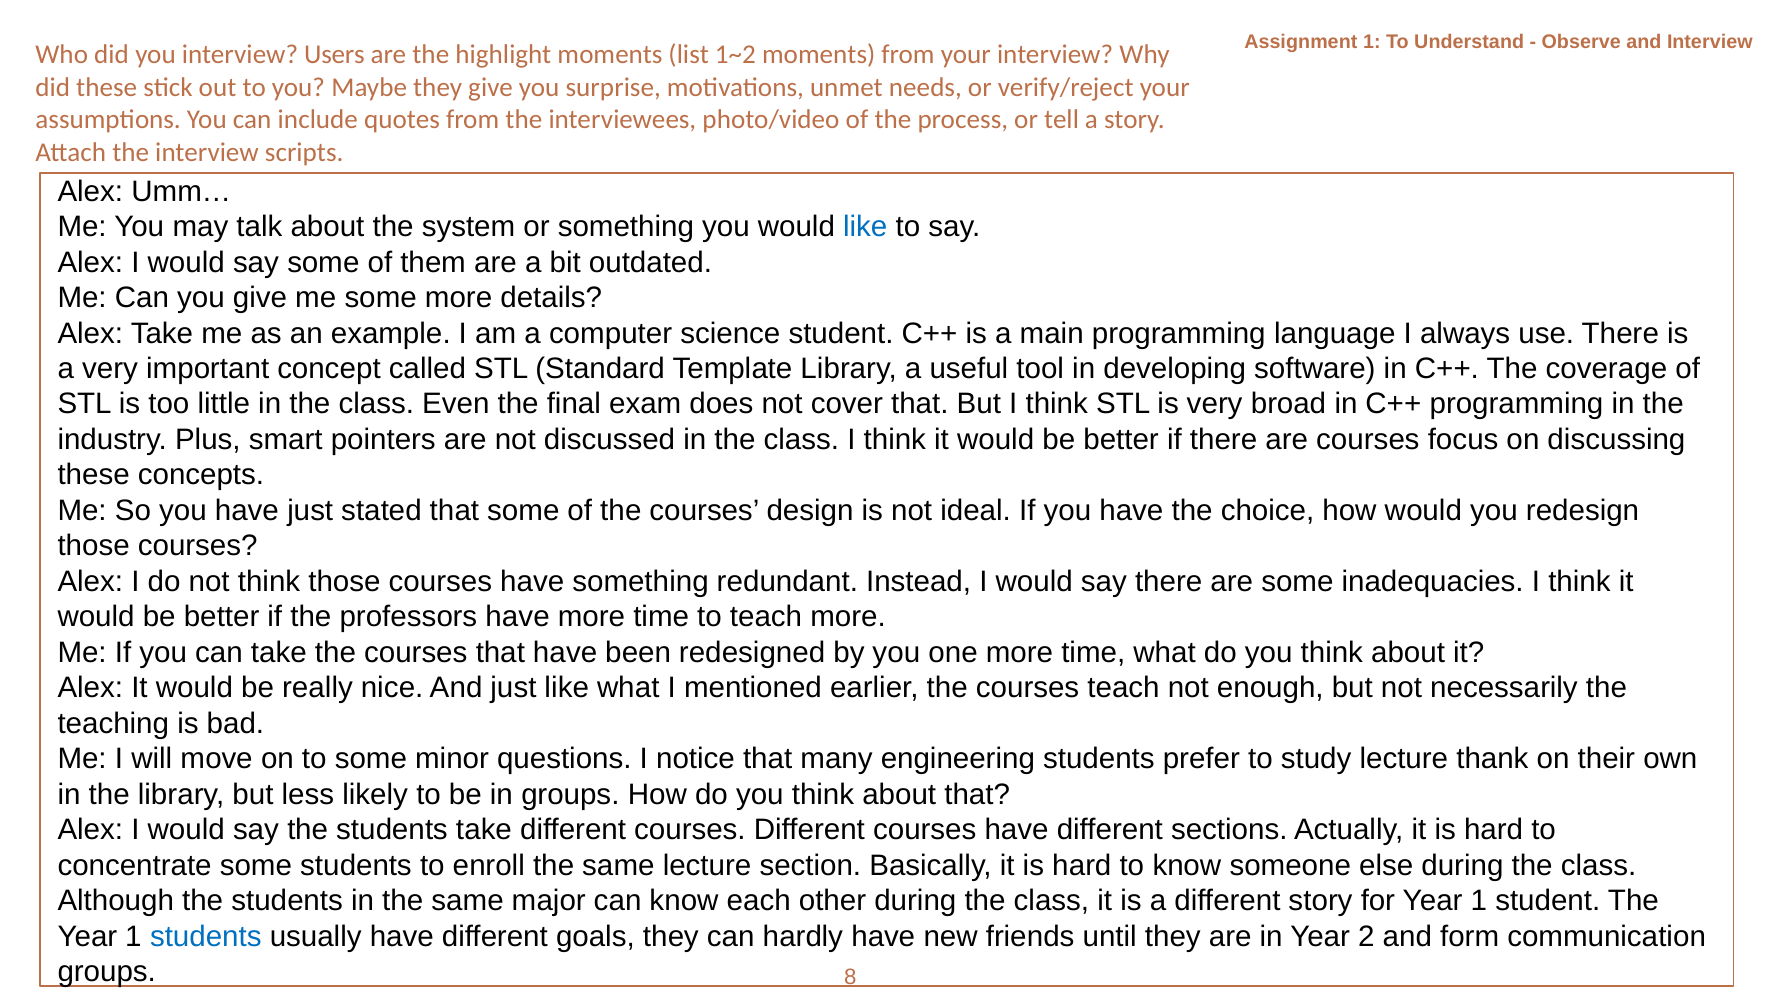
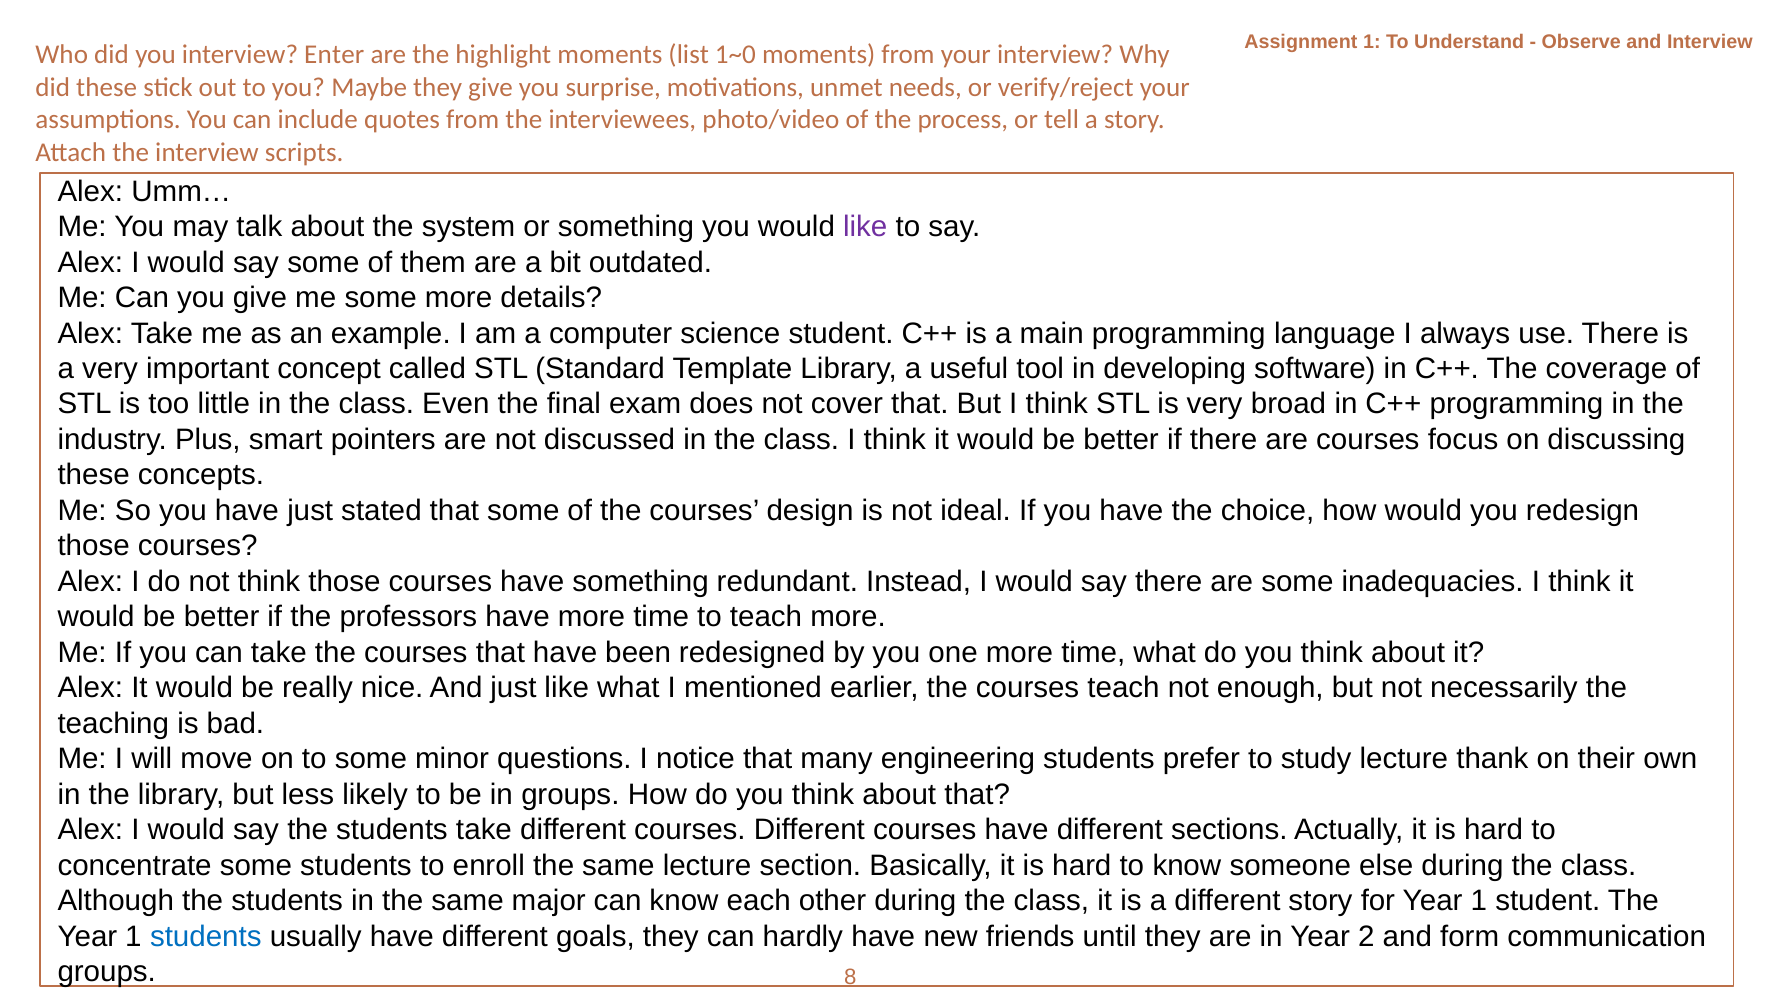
Users: Users -> Enter (334, 55)
1~2: 1~2 -> 1~0 (735, 55)
like colour: blue -> purple (865, 227)
